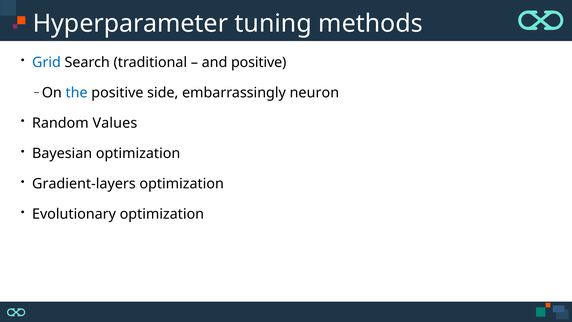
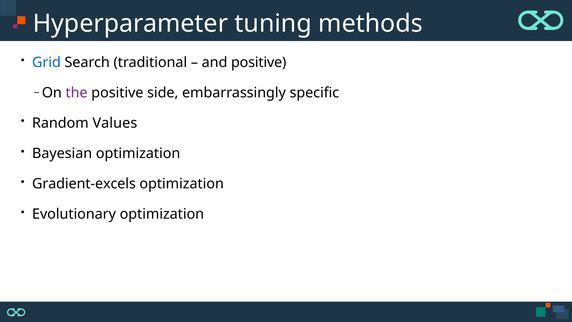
the colour: blue -> purple (77, 93)
neuron: neuron -> specific (314, 93)
Gradient-layers: Gradient-layers -> Gradient-excels (84, 184)
